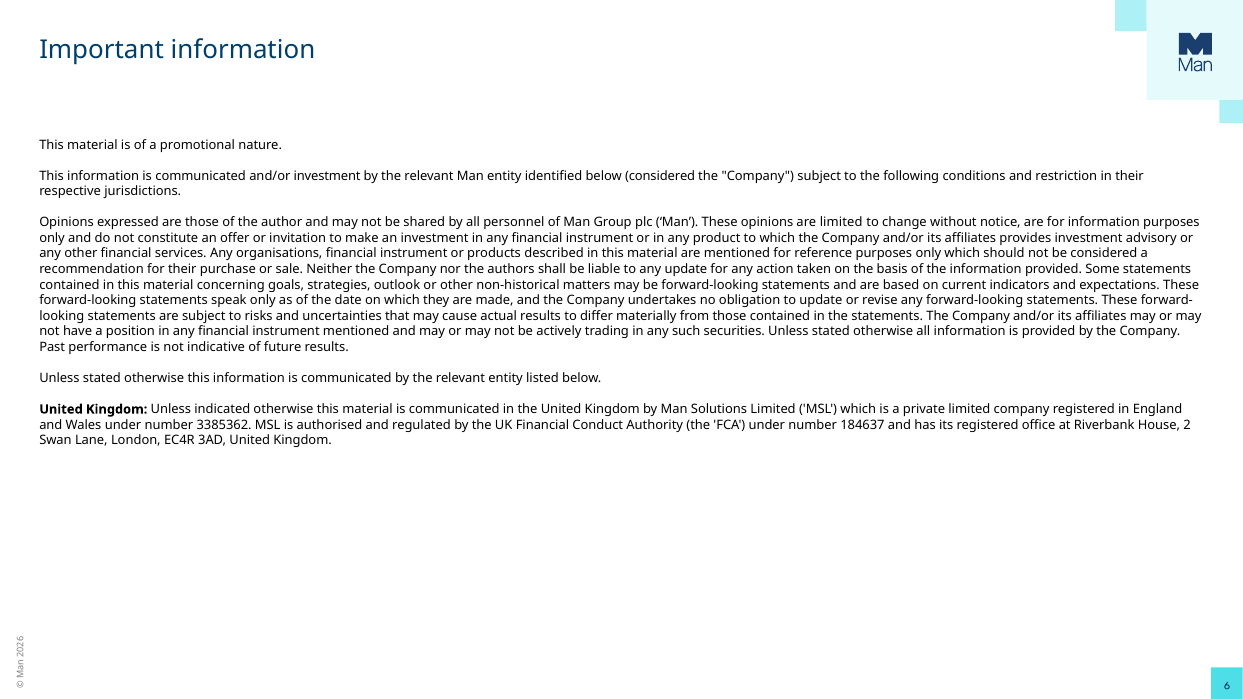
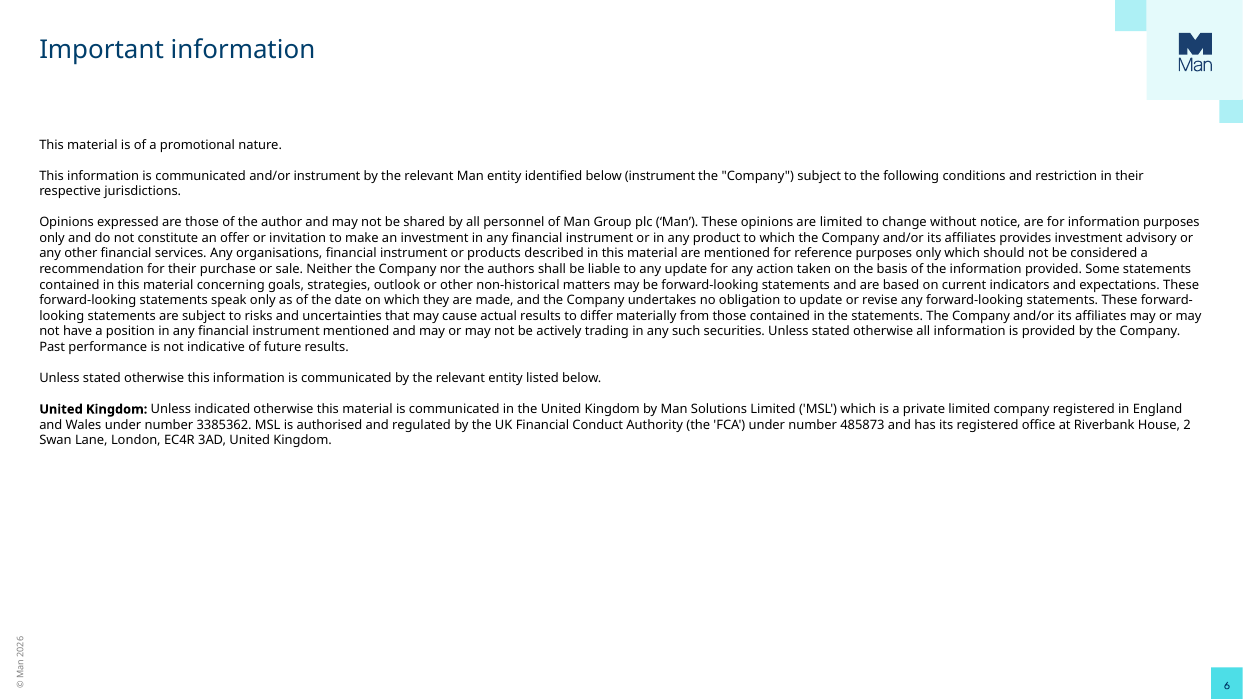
and/or investment: investment -> instrument (327, 176)
below considered: considered -> instrument (660, 176)
184637: 184637 -> 485873 (862, 425)
